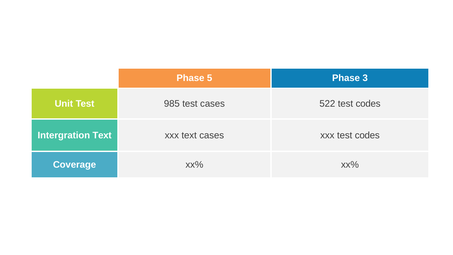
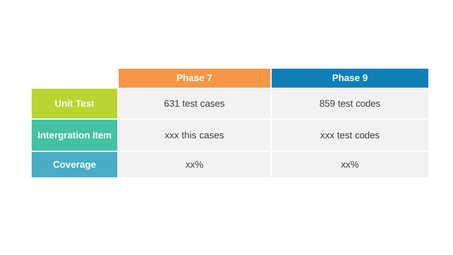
5: 5 -> 7 (210, 78)
3: 3 -> 9 (365, 78)
985: 985 -> 631 (172, 104)
522: 522 -> 859 (327, 104)
Intergration Text: Text -> Item (102, 135)
xxx text: text -> this (189, 135)
